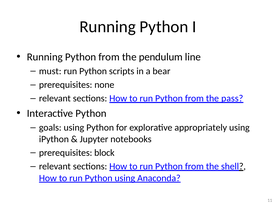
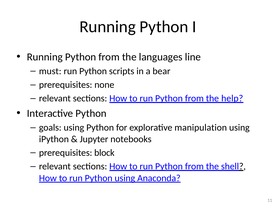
pendulum: pendulum -> languages (161, 57)
pass: pass -> help (232, 98)
appropriately: appropriately -> manipulation (201, 128)
